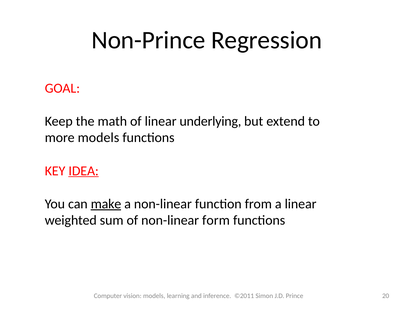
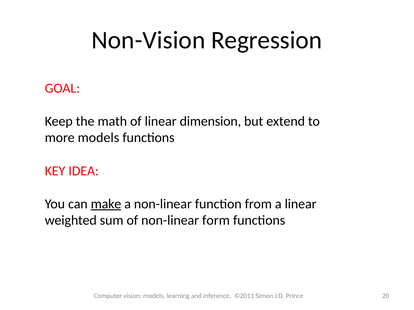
Non-Prince: Non-Prince -> Non-Vision (148, 40)
underlying: underlying -> dimension (210, 121)
IDEA underline: present -> none (84, 171)
